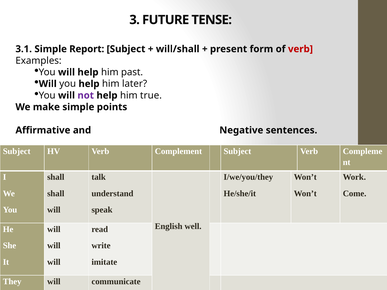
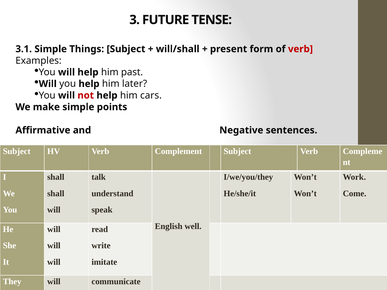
Report: Report -> Things (87, 49)
not colour: purple -> red (86, 95)
true: true -> cars (151, 95)
